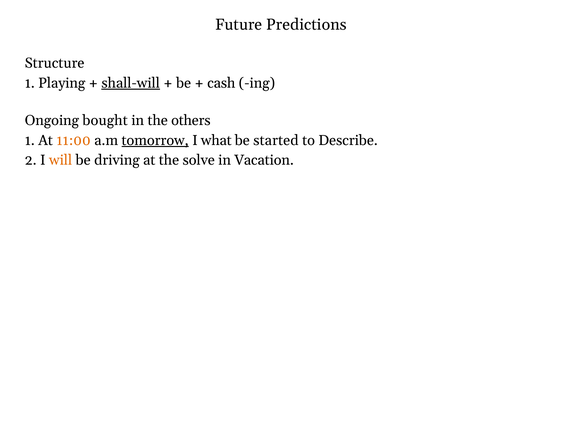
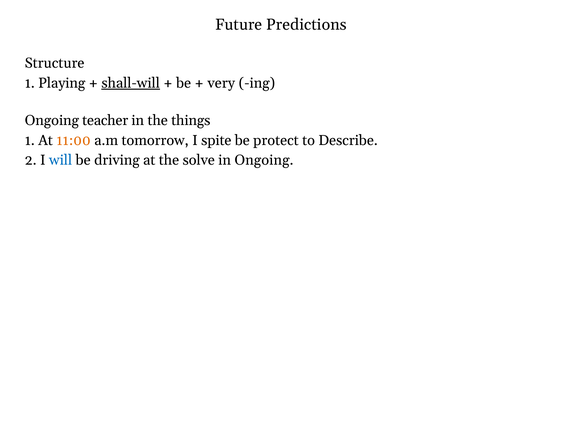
cash: cash -> very (221, 83)
bought: bought -> teacher (105, 121)
others: others -> things (191, 121)
tomorrow underline: present -> none (155, 141)
what: what -> spite (216, 141)
started: started -> protect (276, 141)
will colour: orange -> blue (61, 160)
in Vacation: Vacation -> Ongoing (264, 160)
